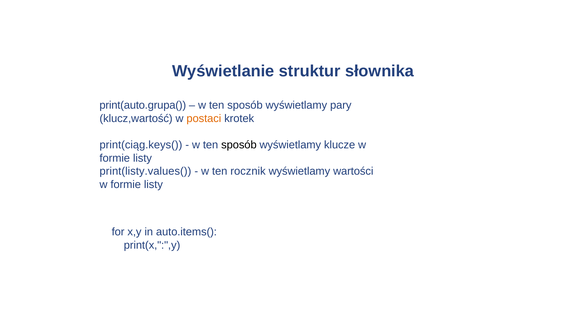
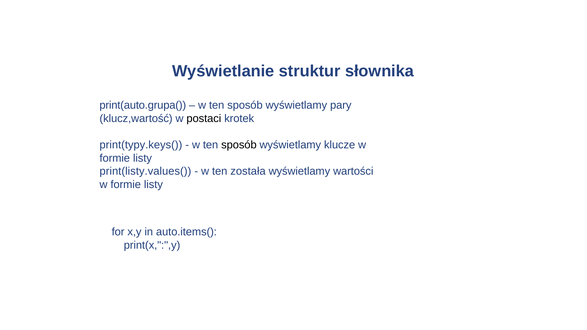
postaci colour: orange -> black (204, 119)
print(ciąg.keys(: print(ciąg.keys( -> print(typy.keys( (141, 145)
rocznik: rocznik -> została (248, 171)
